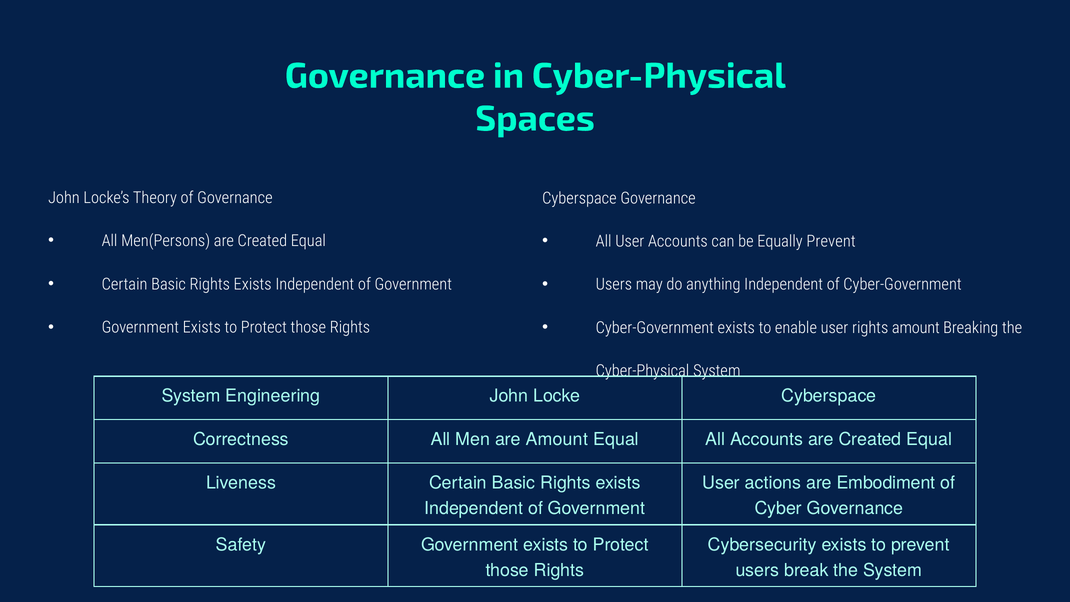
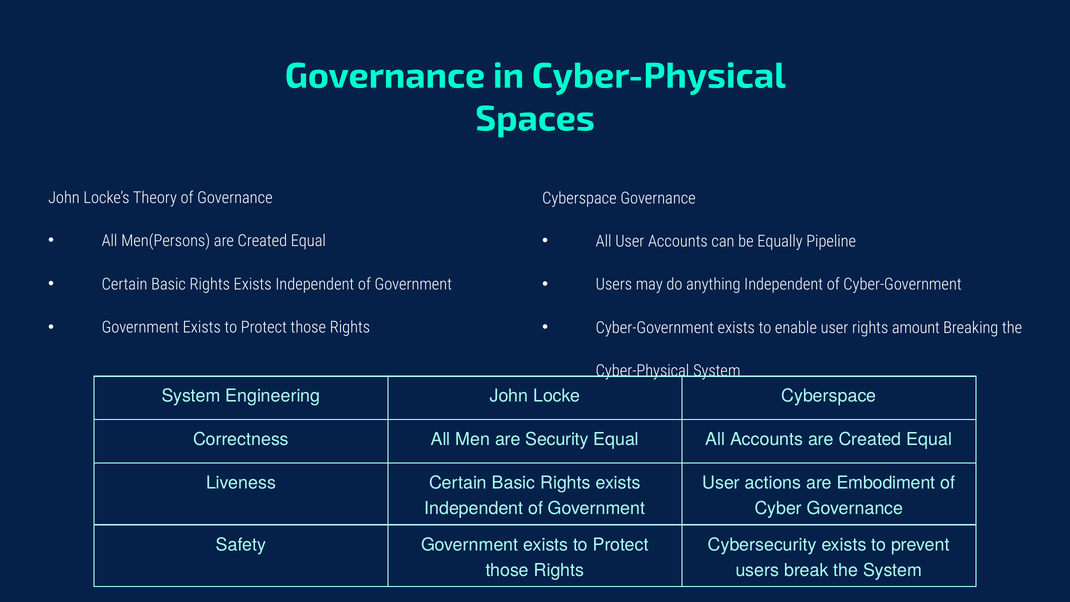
Equally Prevent: Prevent -> Pipeline (831, 241)
are Amount: Amount -> Security (557, 439)
